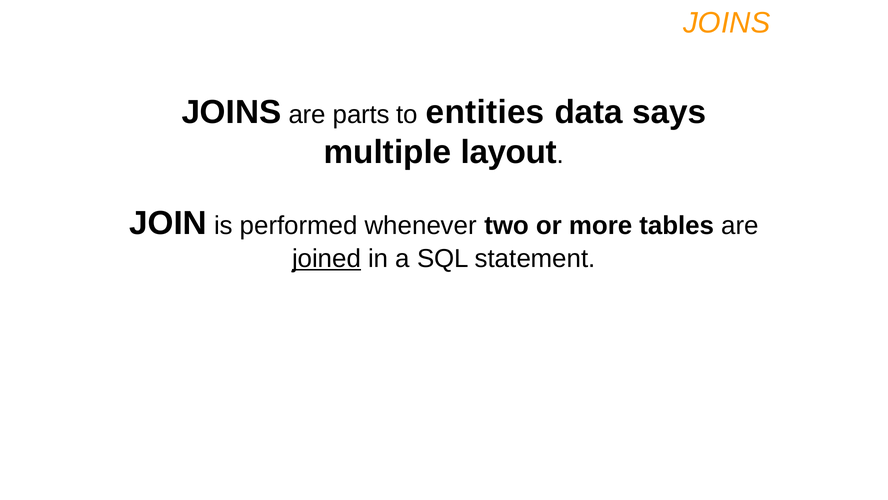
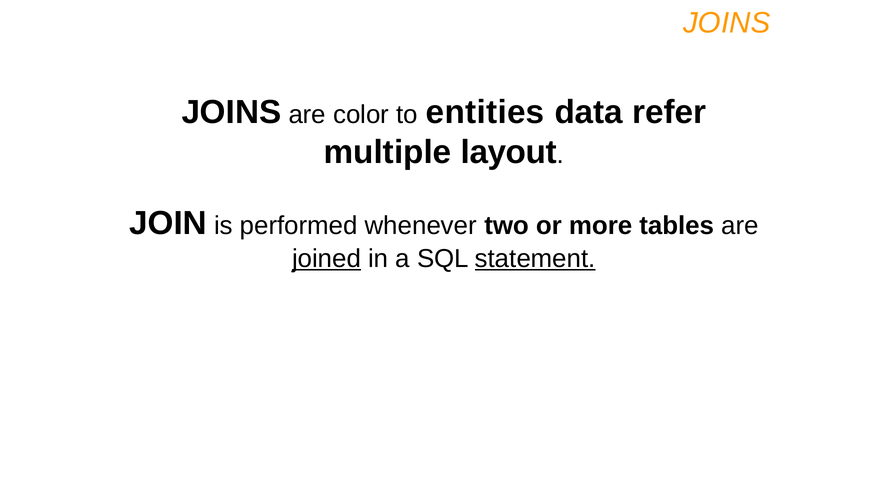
parts: parts -> color (361, 115)
says: says -> refer (669, 112)
statement underline: none -> present (535, 258)
